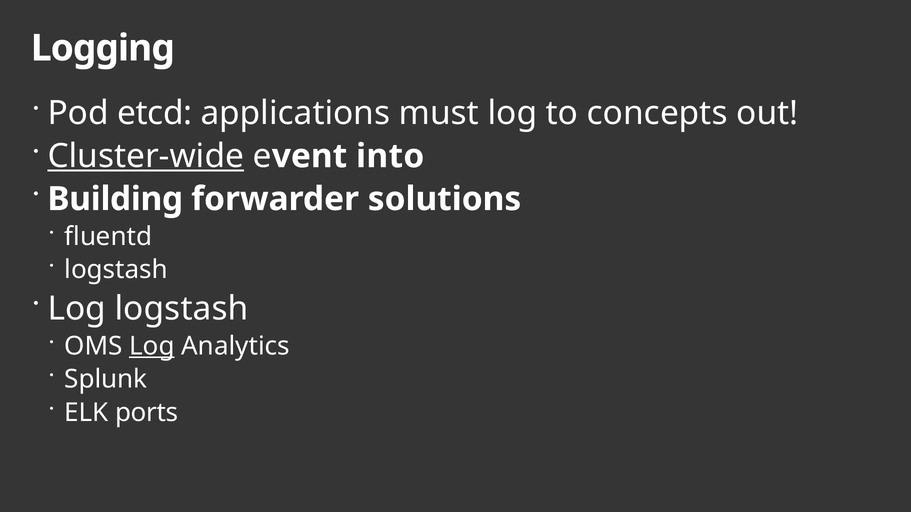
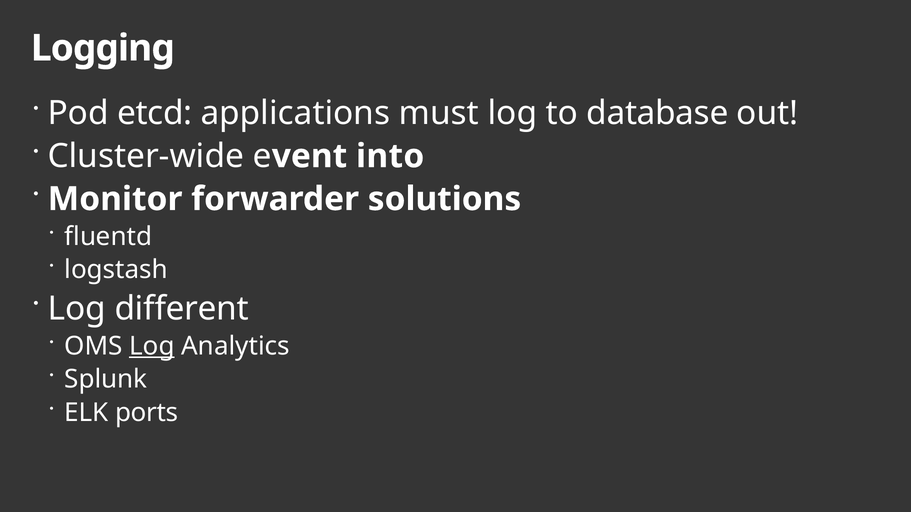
concepts: concepts -> database (657, 113)
Cluster-wide underline: present -> none (146, 156)
Building: Building -> Monitor (115, 199)
Log logstash: logstash -> different (182, 309)
